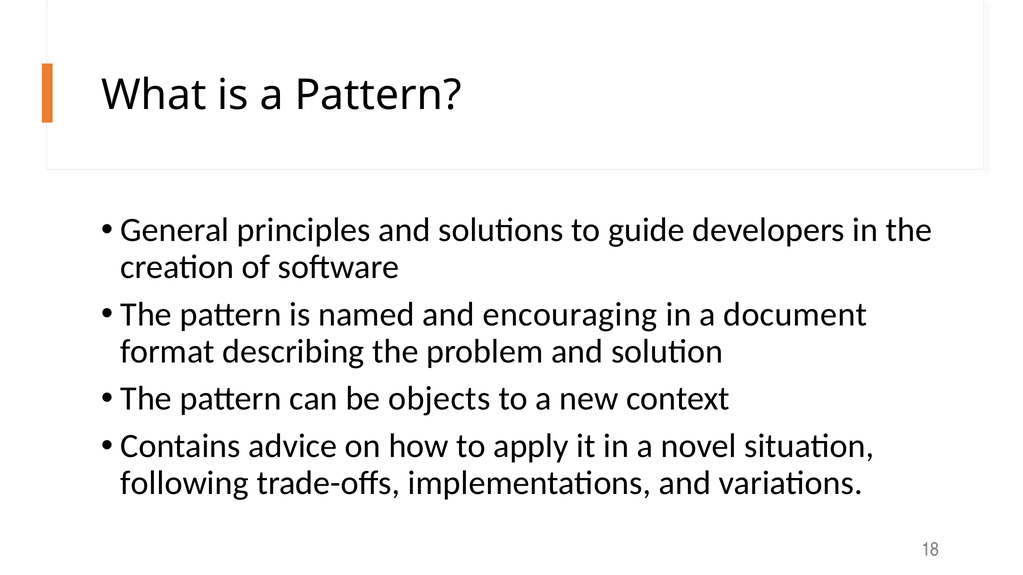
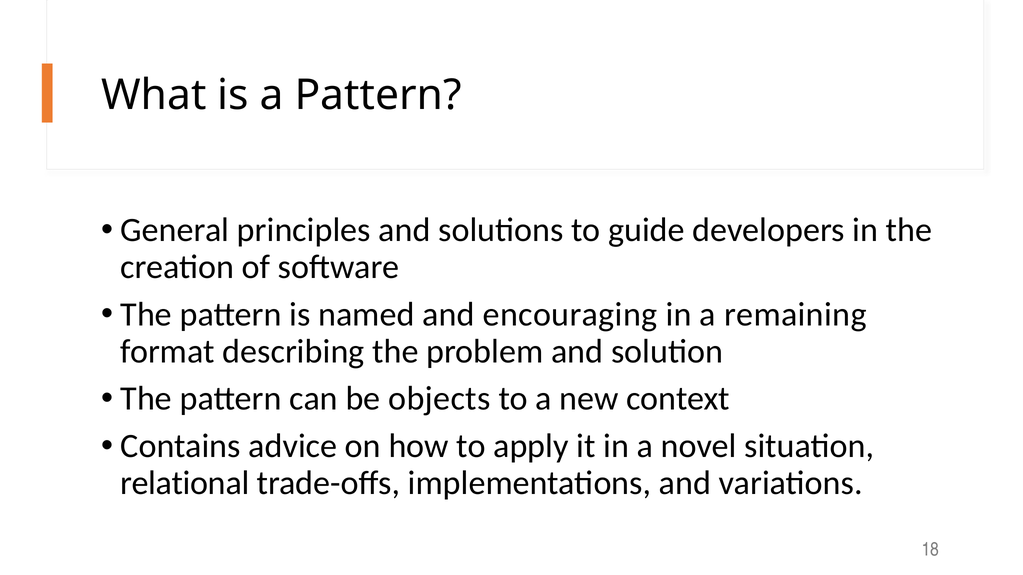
document: document -> remaining (795, 315)
following: following -> relational (185, 483)
